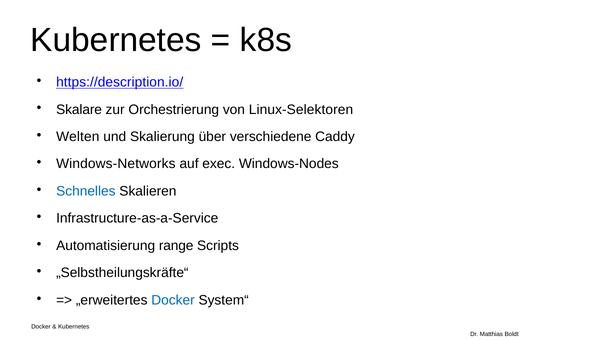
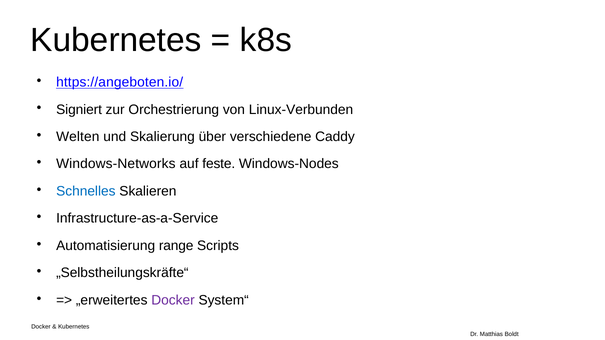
https://description.io/: https://description.io/ -> https://angeboten.io/ (120, 82)
Skalare: Skalare -> Signiert (79, 110)
Linux-Selektoren: Linux-Selektoren -> Linux-Verbunden (301, 110)
exec: exec -> feste (219, 164)
Docker colour: blue -> purple (173, 300)
